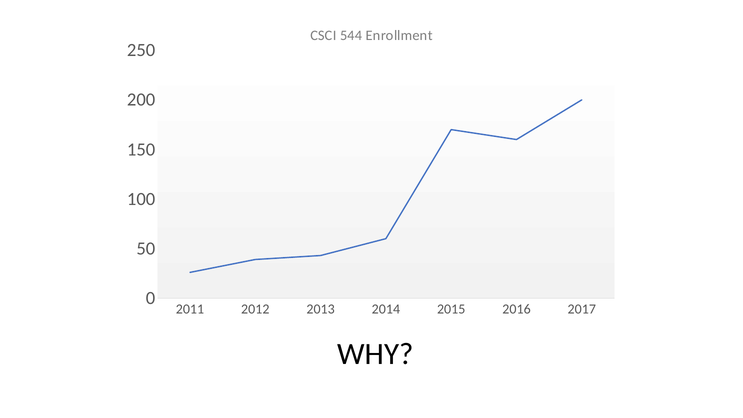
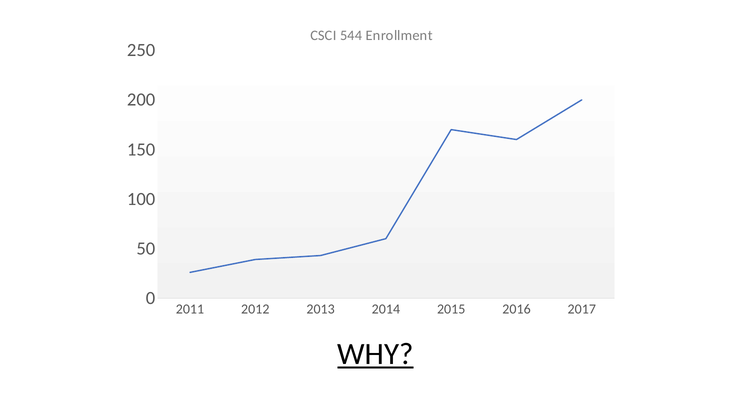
WHY underline: none -> present (375, 354)
